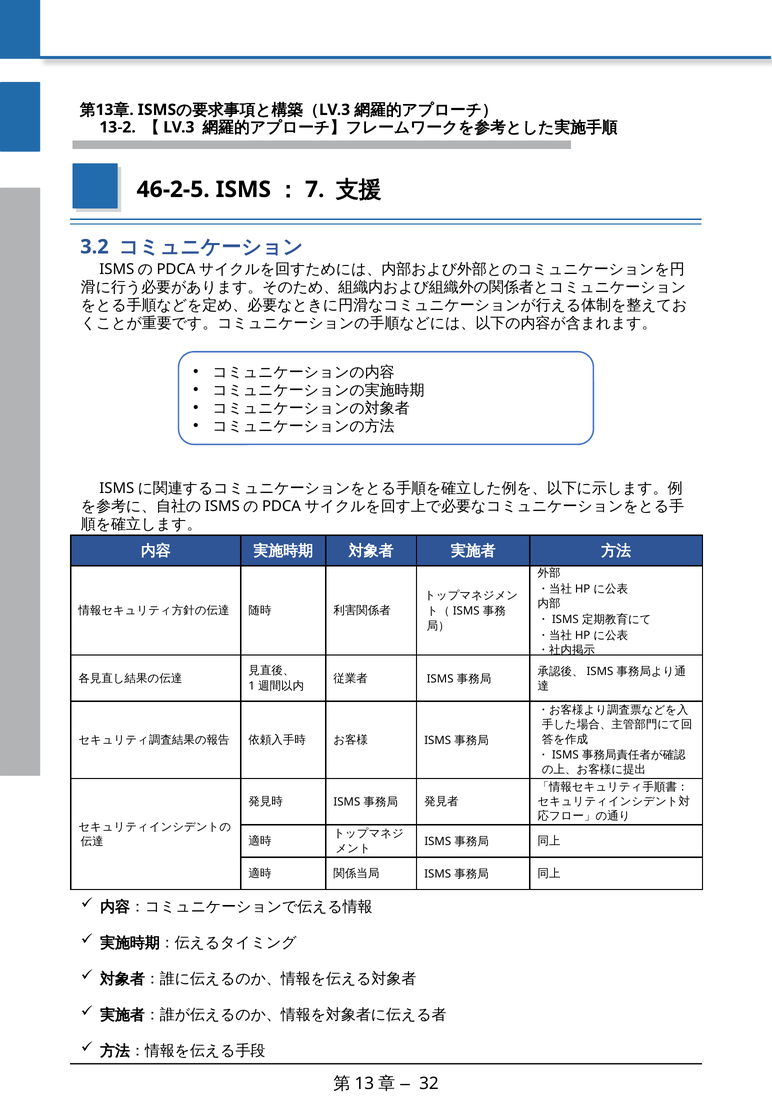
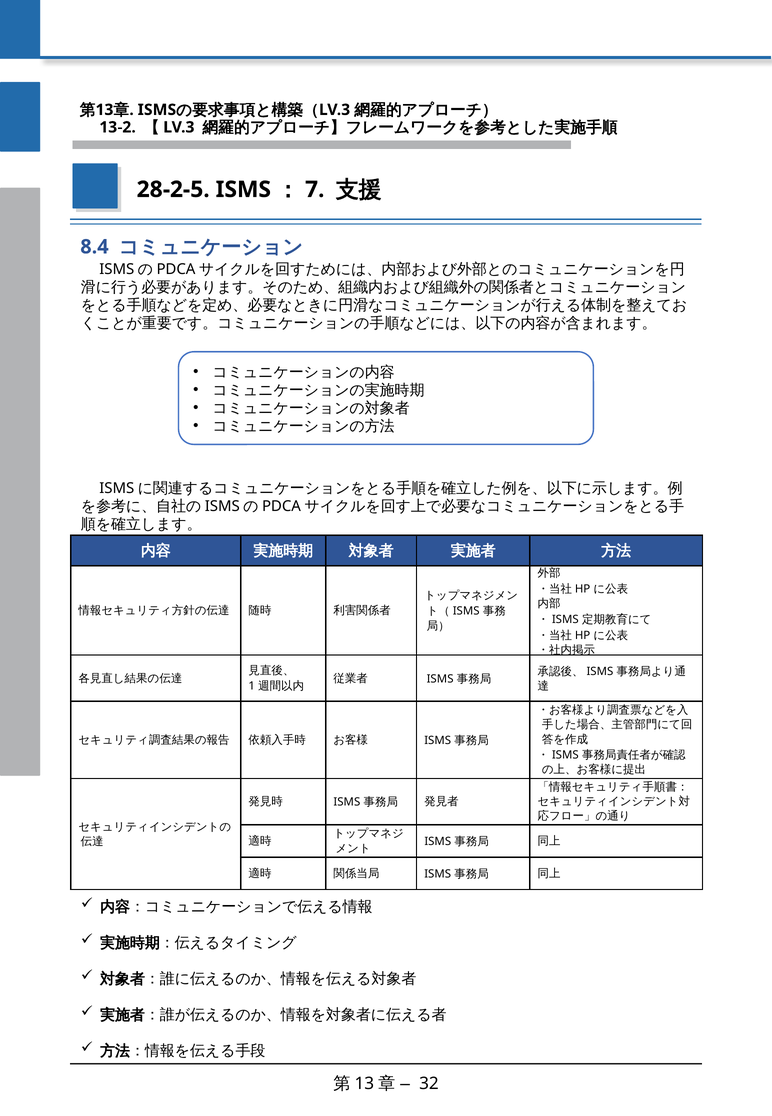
46-2-5: 46-2-5 -> 28-2-5 (173, 189)
3.2: 3.2 -> 8.4 (94, 247)
